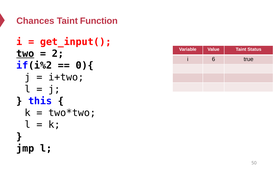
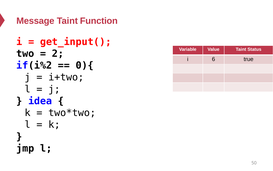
Chances: Chances -> Message (35, 21)
two underline: present -> none (25, 54)
this: this -> idea (40, 101)
